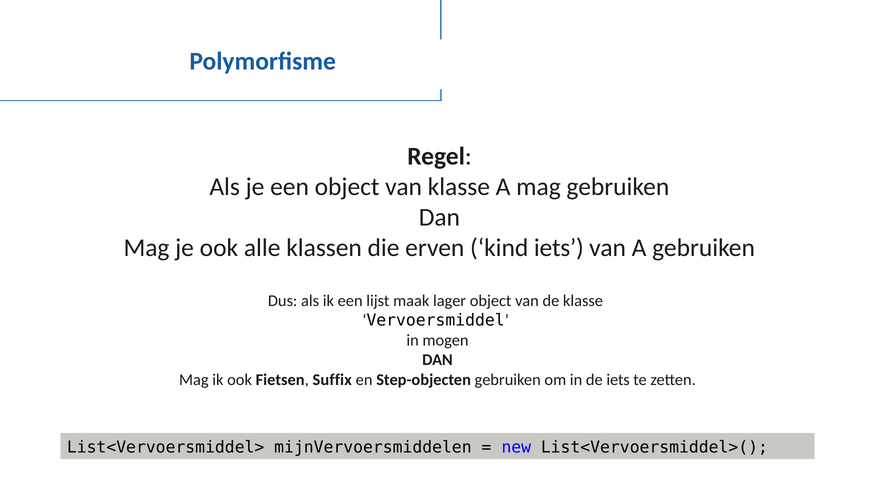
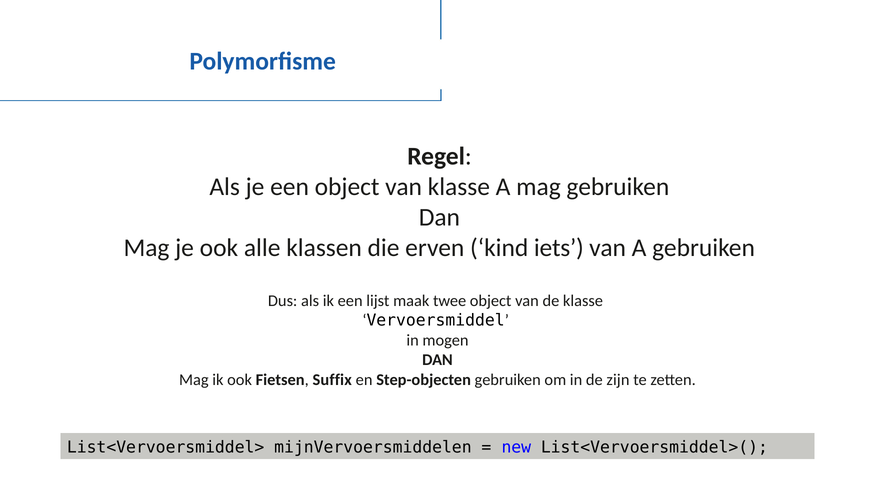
lager: lager -> twee (450, 301)
de iets: iets -> zijn (618, 380)
